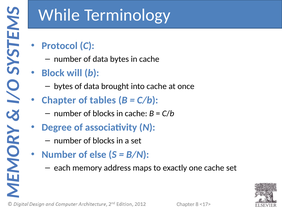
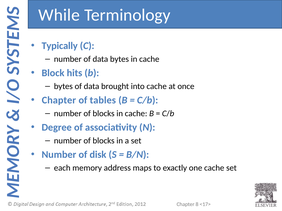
Protocol: Protocol -> Typically (60, 46)
will: will -> hits (74, 73)
else: else -> disk (98, 155)
